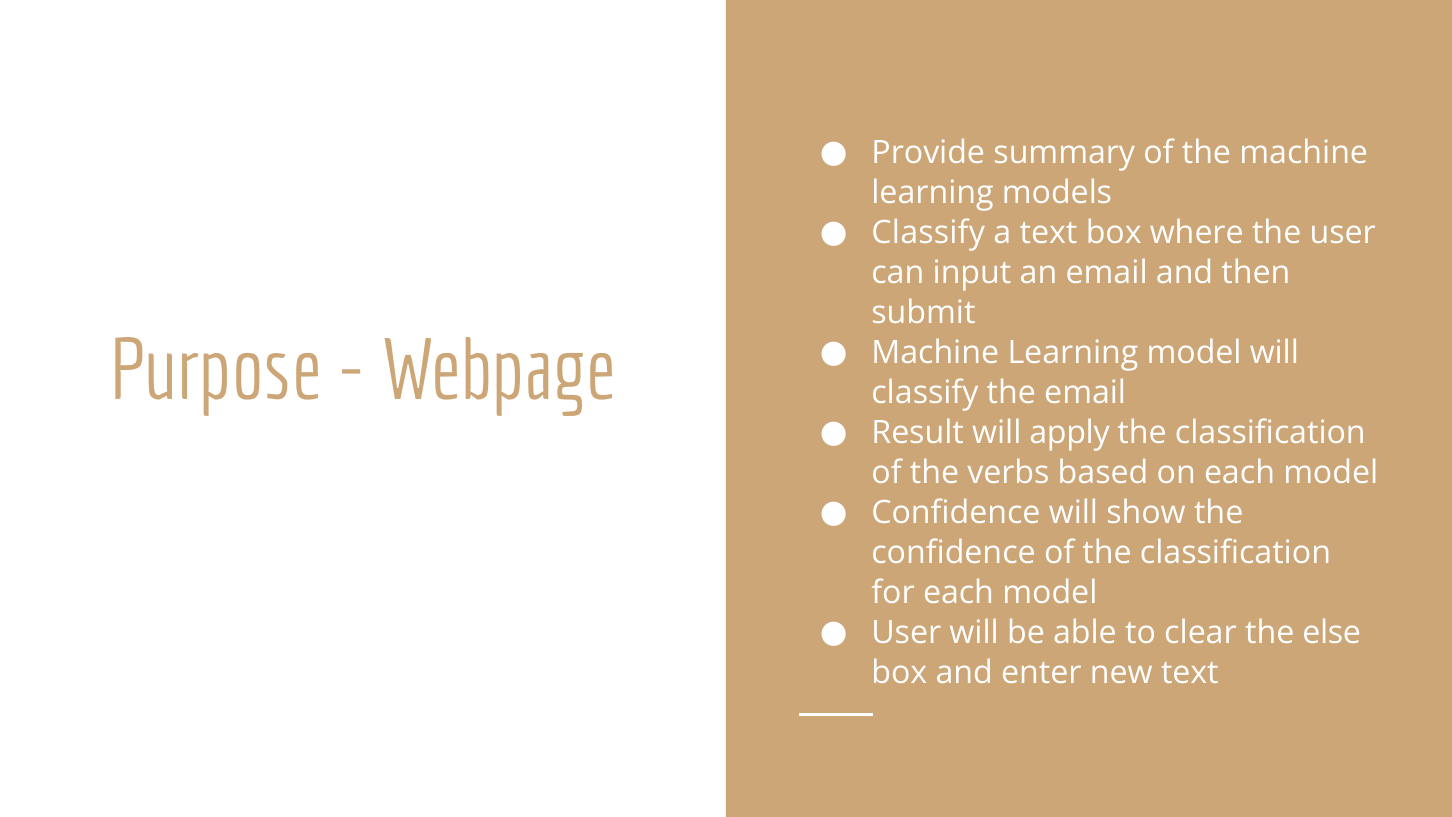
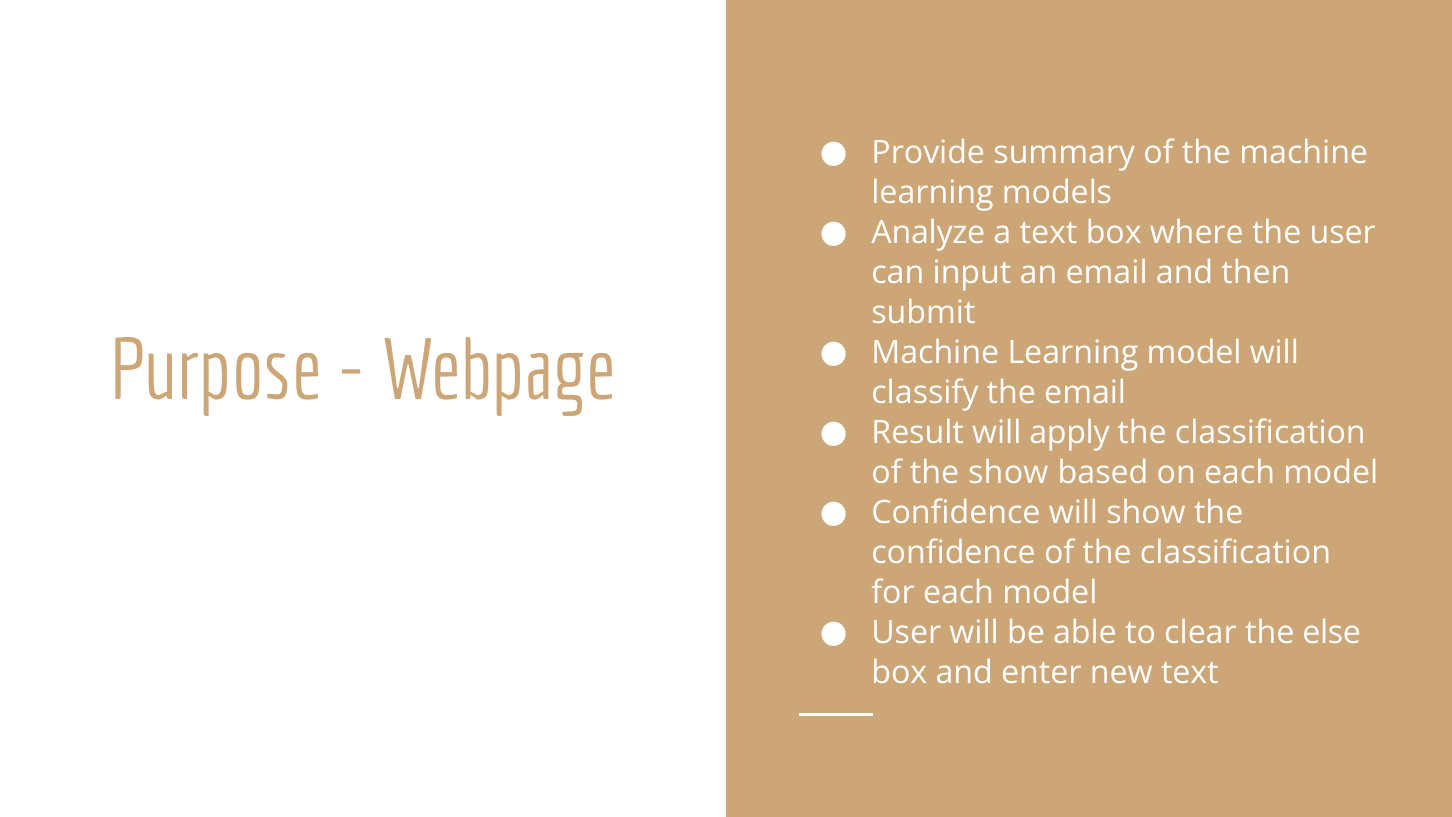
Classify: Classify -> Analyze (928, 232)
the verbs: verbs -> show (1008, 473)
